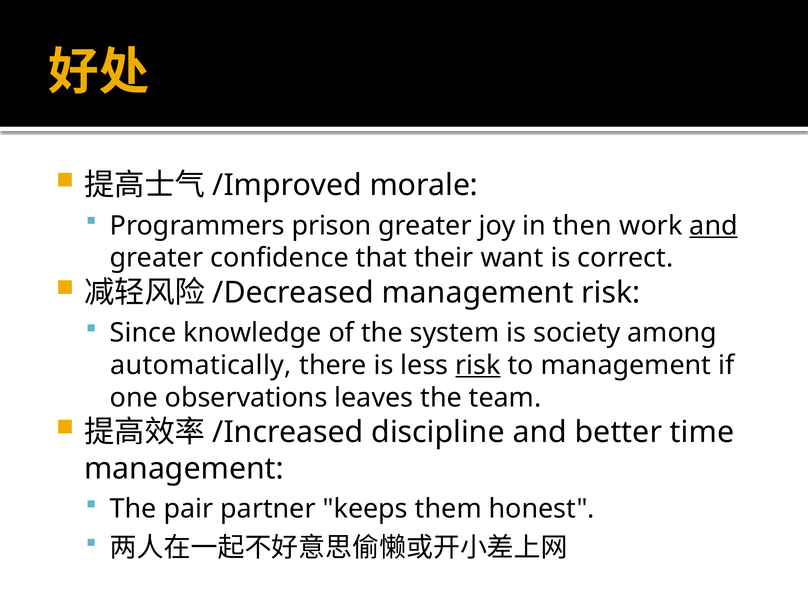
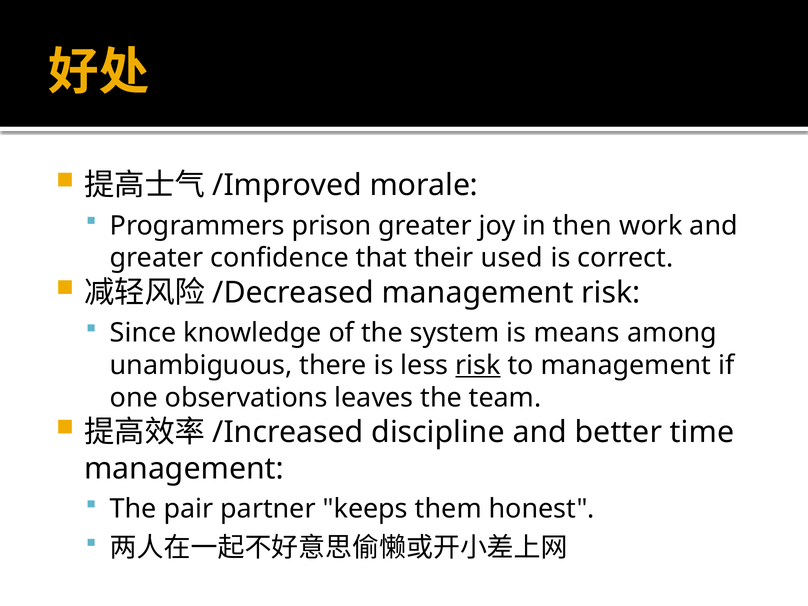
and underline: present -> none (714, 226)
want: want -> used (512, 258)
society: society -> means (577, 333)
automatically: automatically -> unambiguous (201, 365)
